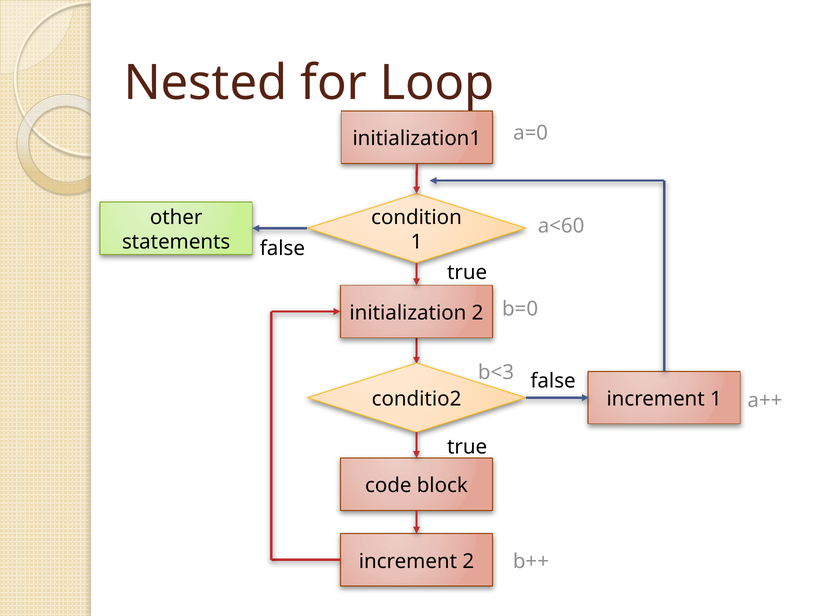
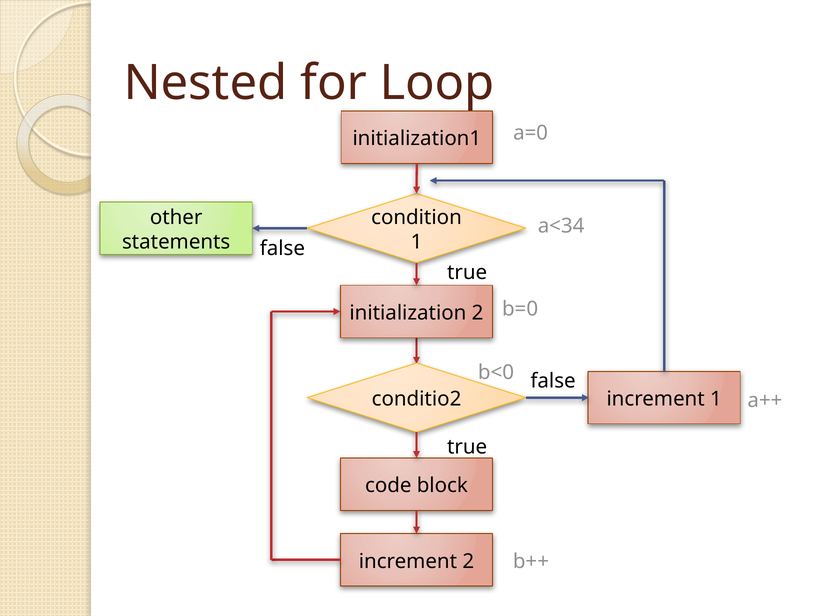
a<60: a<60 -> a<34 (561, 226)
b<3: b<3 -> b<0 (496, 372)
